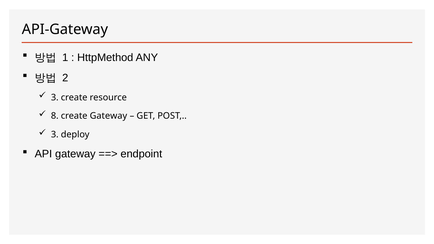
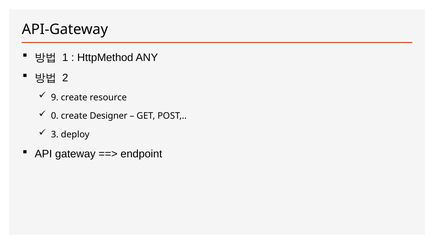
3: 3 -> 9 (55, 97)
8: 8 -> 0 (55, 116)
create Gateway: Gateway -> Designer (109, 116)
